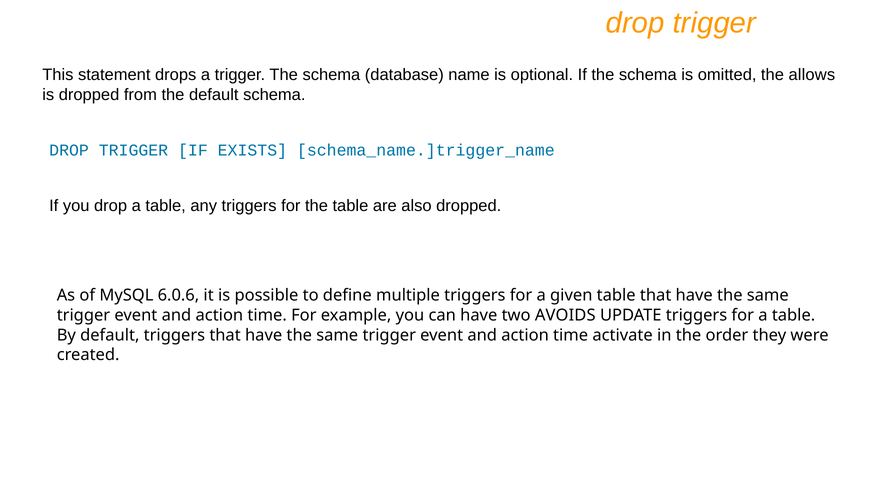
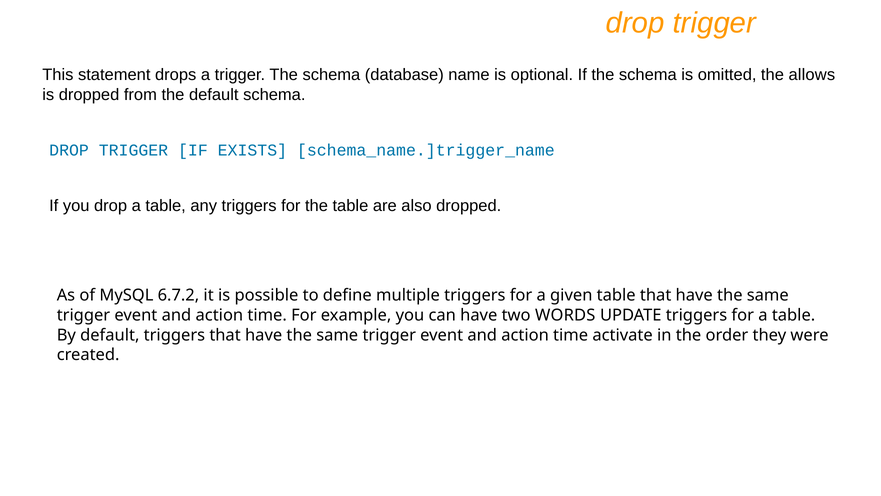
6.0.6: 6.0.6 -> 6.7.2 (178, 295)
AVOIDS: AVOIDS -> WORDS (565, 315)
